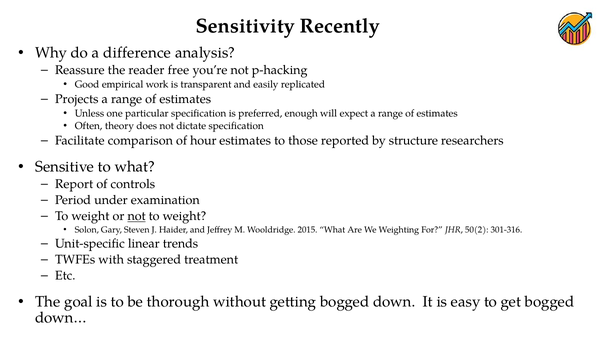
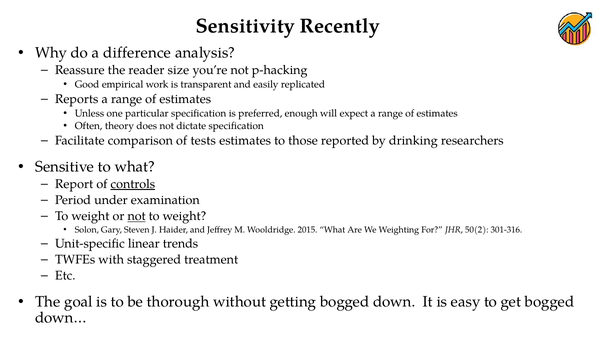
free: free -> size (178, 70)
Projects: Projects -> Reports (77, 99)
hour: hour -> tests (203, 141)
structure: structure -> drinking (413, 141)
controls underline: none -> present (133, 184)
